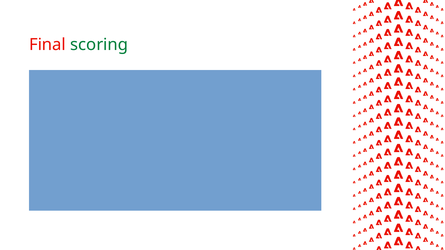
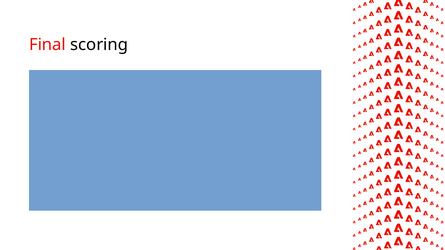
scoring colour: green -> black (99, 45)
